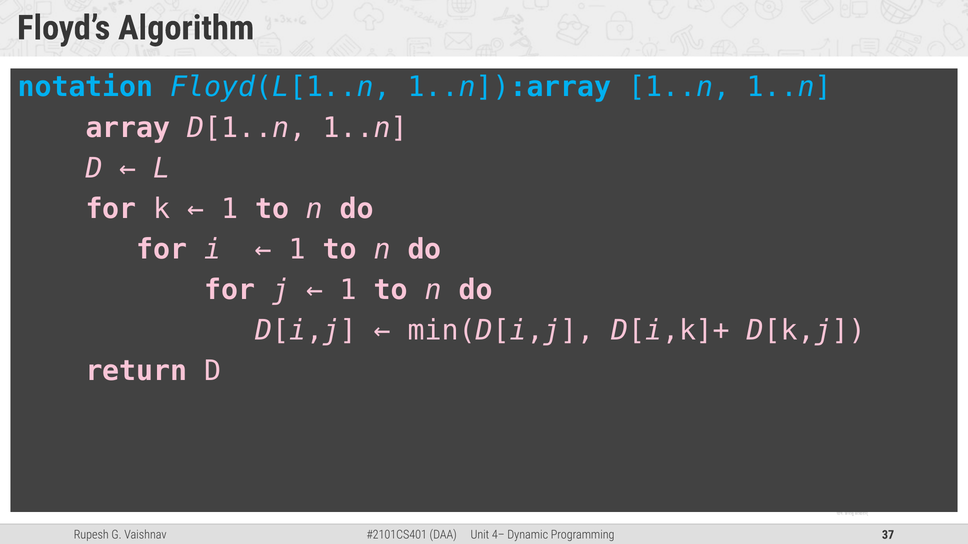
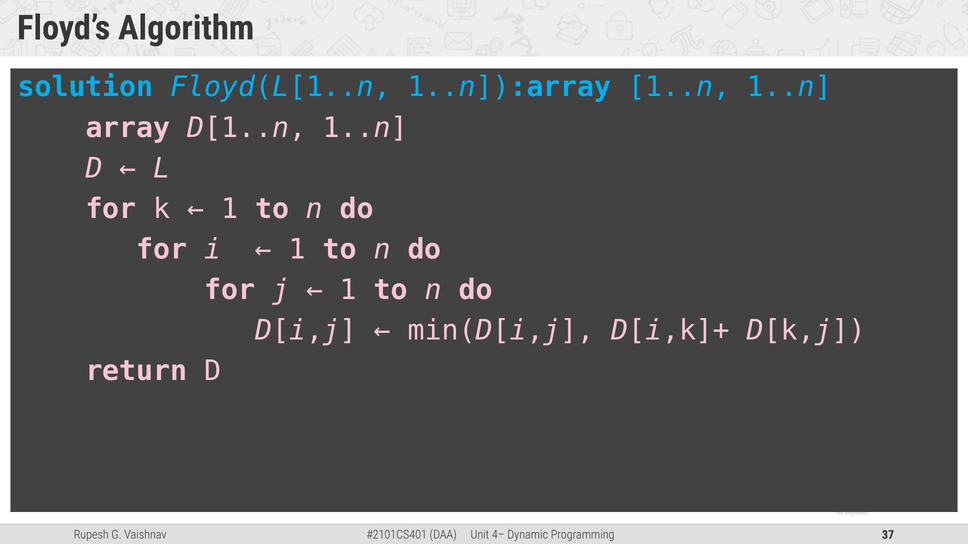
notation: notation -> solution (86, 87)
